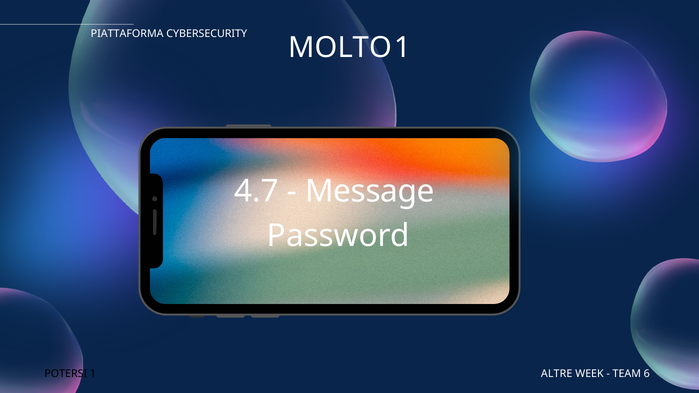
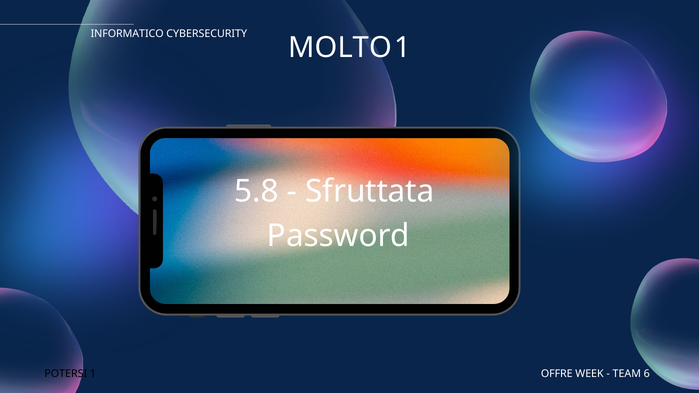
PIATTAFORMA: PIATTAFORMA -> INFORMATICO (127, 34)
4.7: 4.7 -> 5.8 (256, 192)
Message: Message -> Sfruttata (370, 192)
ALTRE: ALTRE -> OFFRE (557, 374)
